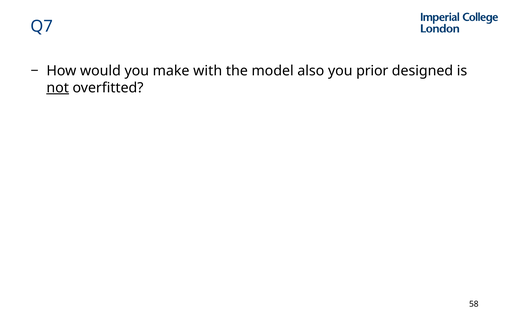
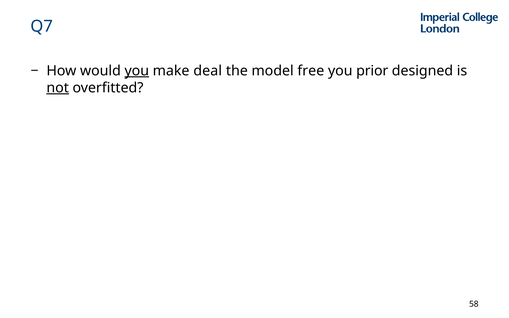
you underline: none -> present (137, 71)
with: with -> deal (208, 71)
also: also -> free (311, 71)
